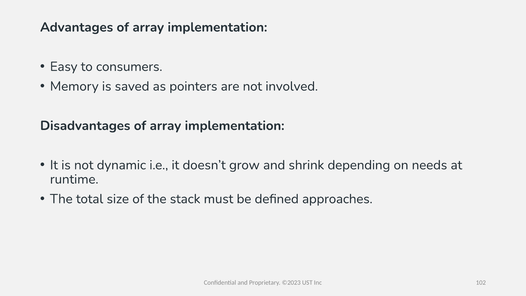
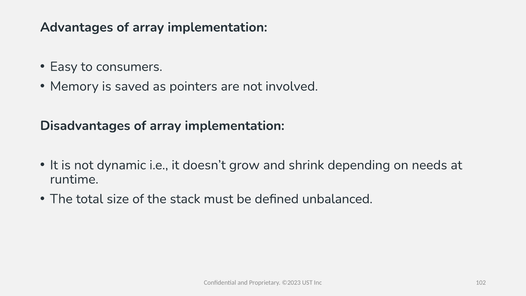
approaches: approaches -> unbalanced (337, 199)
